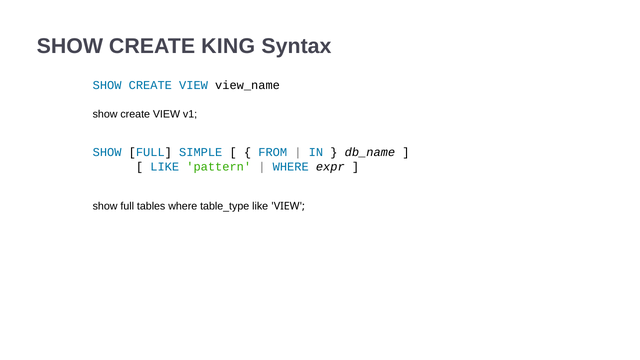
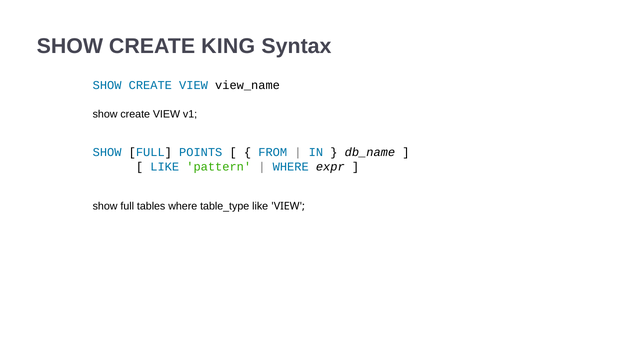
SIMPLE: SIMPLE -> POINTS (201, 152)
